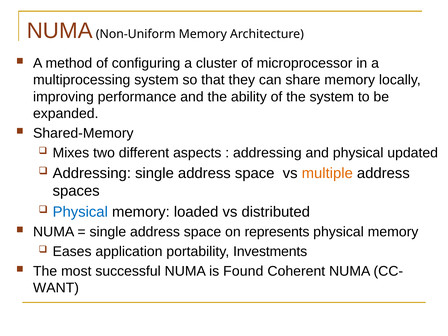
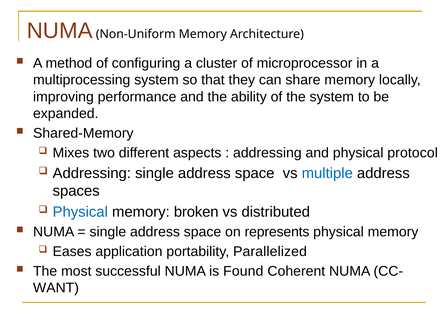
updated: updated -> protocol (413, 153)
multiple colour: orange -> blue (327, 173)
loaded: loaded -> broken (196, 212)
Investments: Investments -> Parallelized (270, 252)
